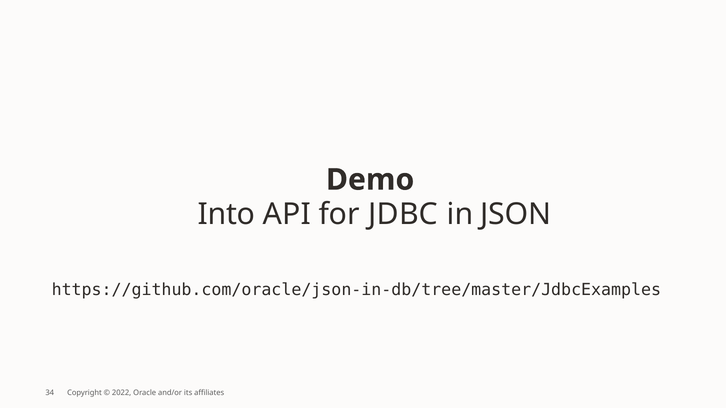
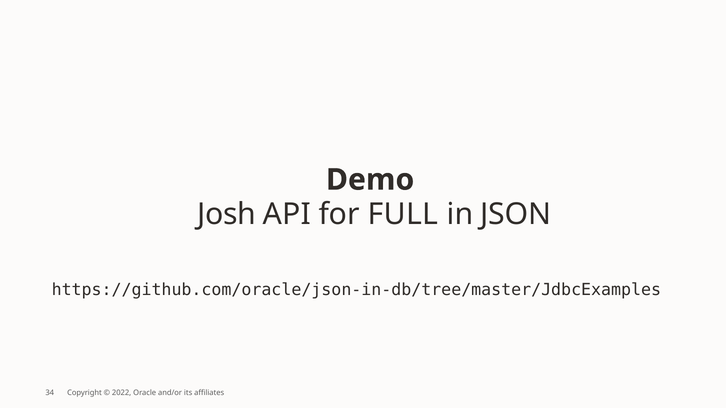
Into: Into -> Josh (227, 214)
JDBC: JDBC -> FULL (403, 214)
